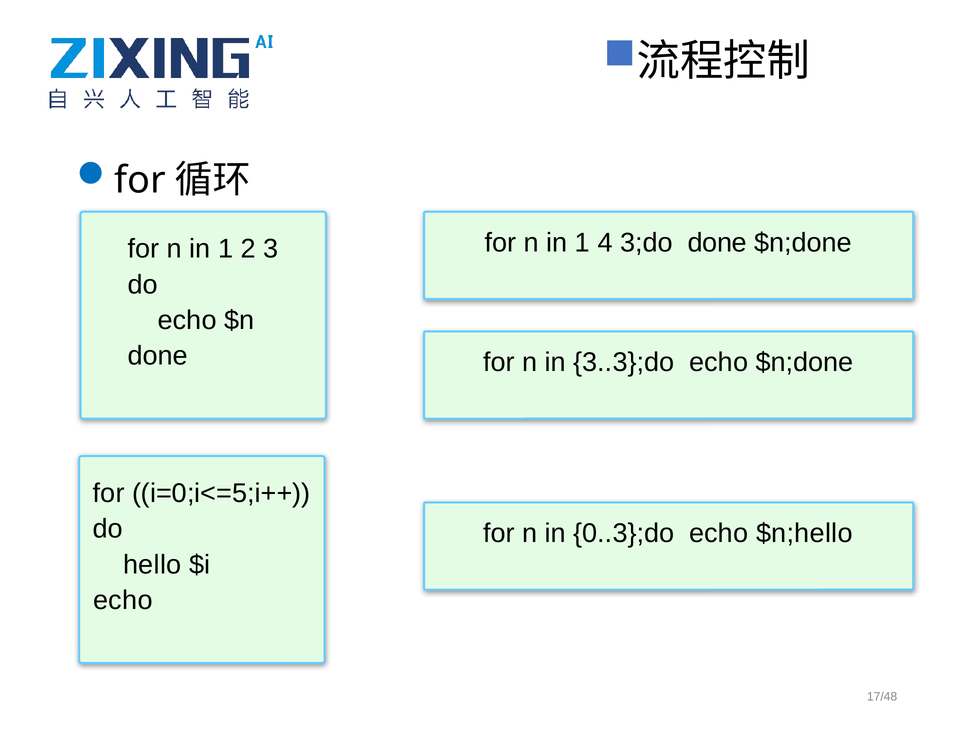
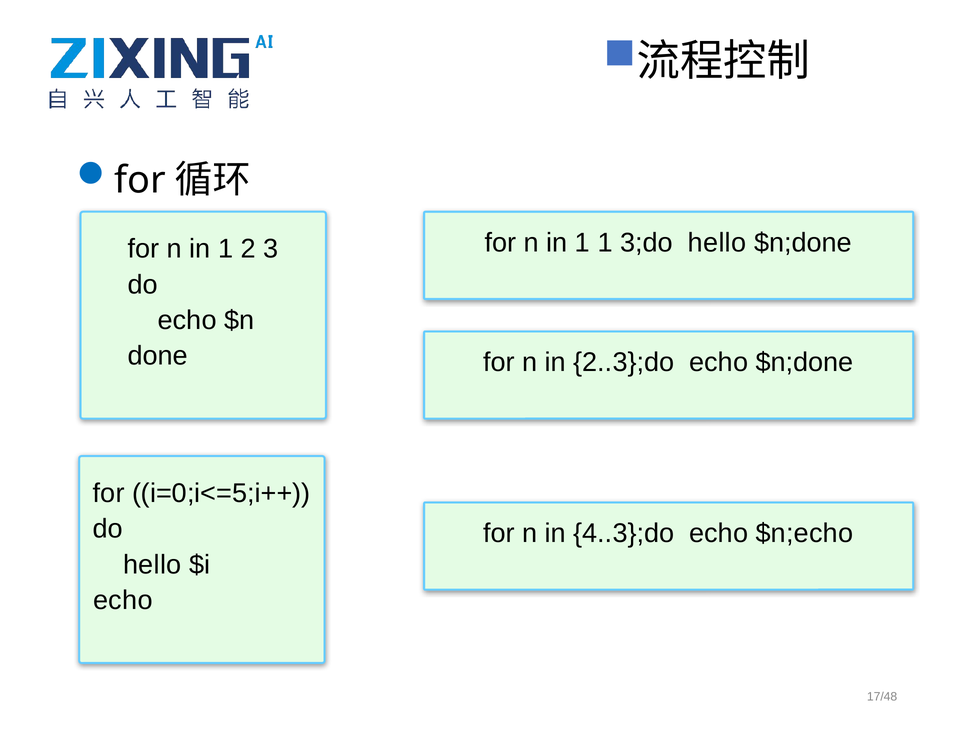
1 4: 4 -> 1 (605, 243)
3;do done: done -> hello (717, 243)
3..3};do: 3..3};do -> 2..3};do (624, 363)
0..3};do: 0..3};do -> 4..3};do (624, 534)
$n;hello: $n;hello -> $n;echo (804, 534)
